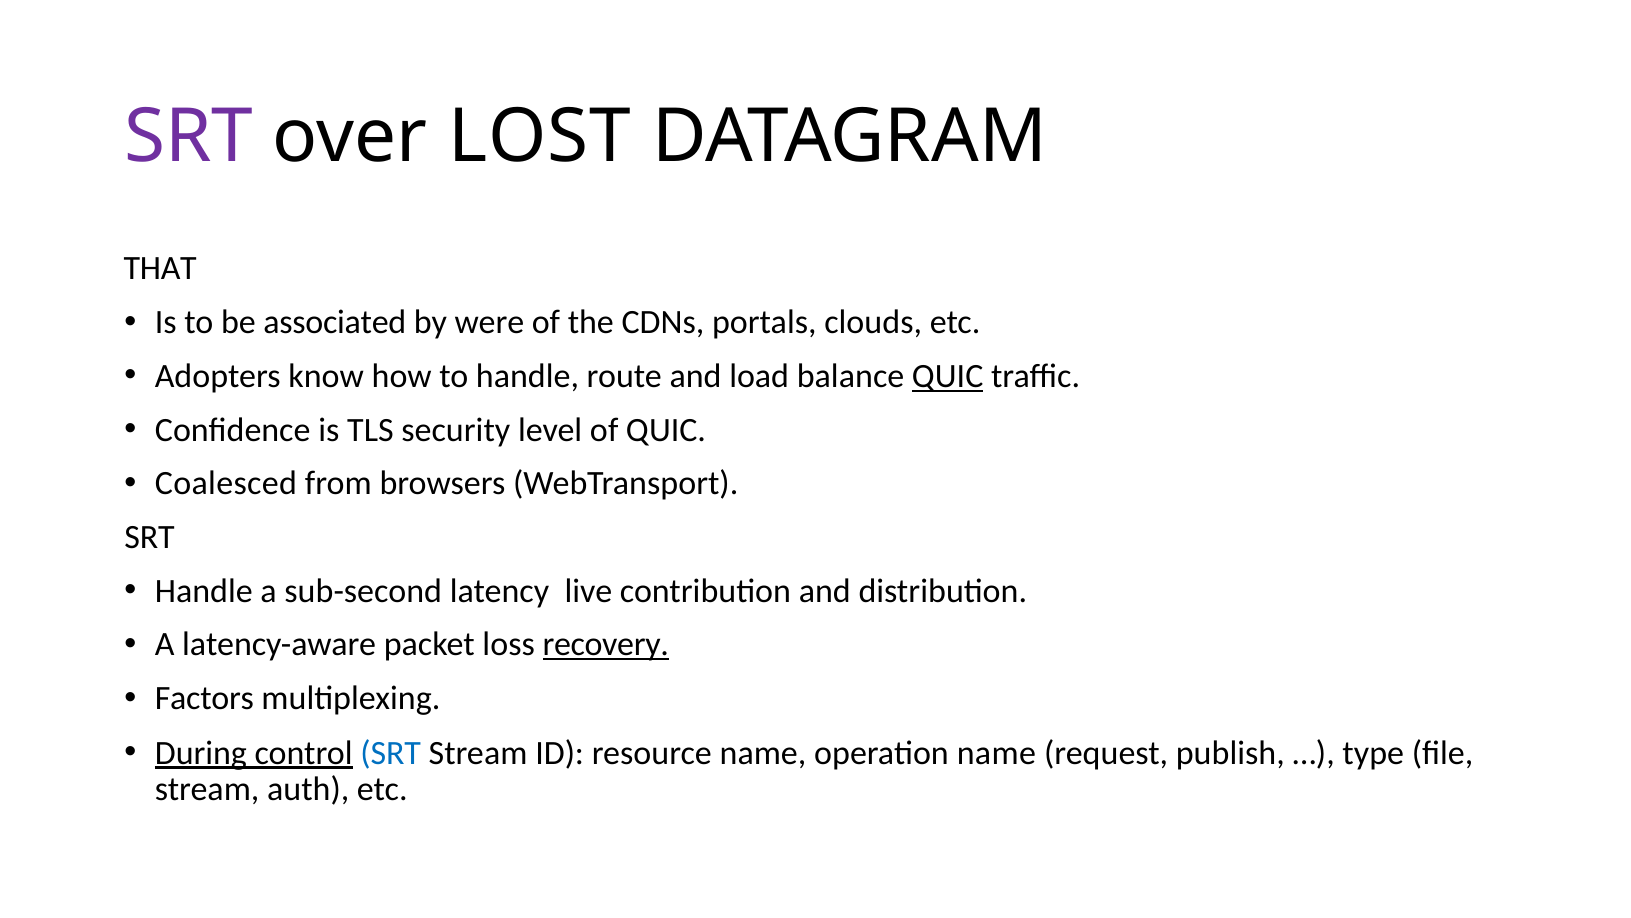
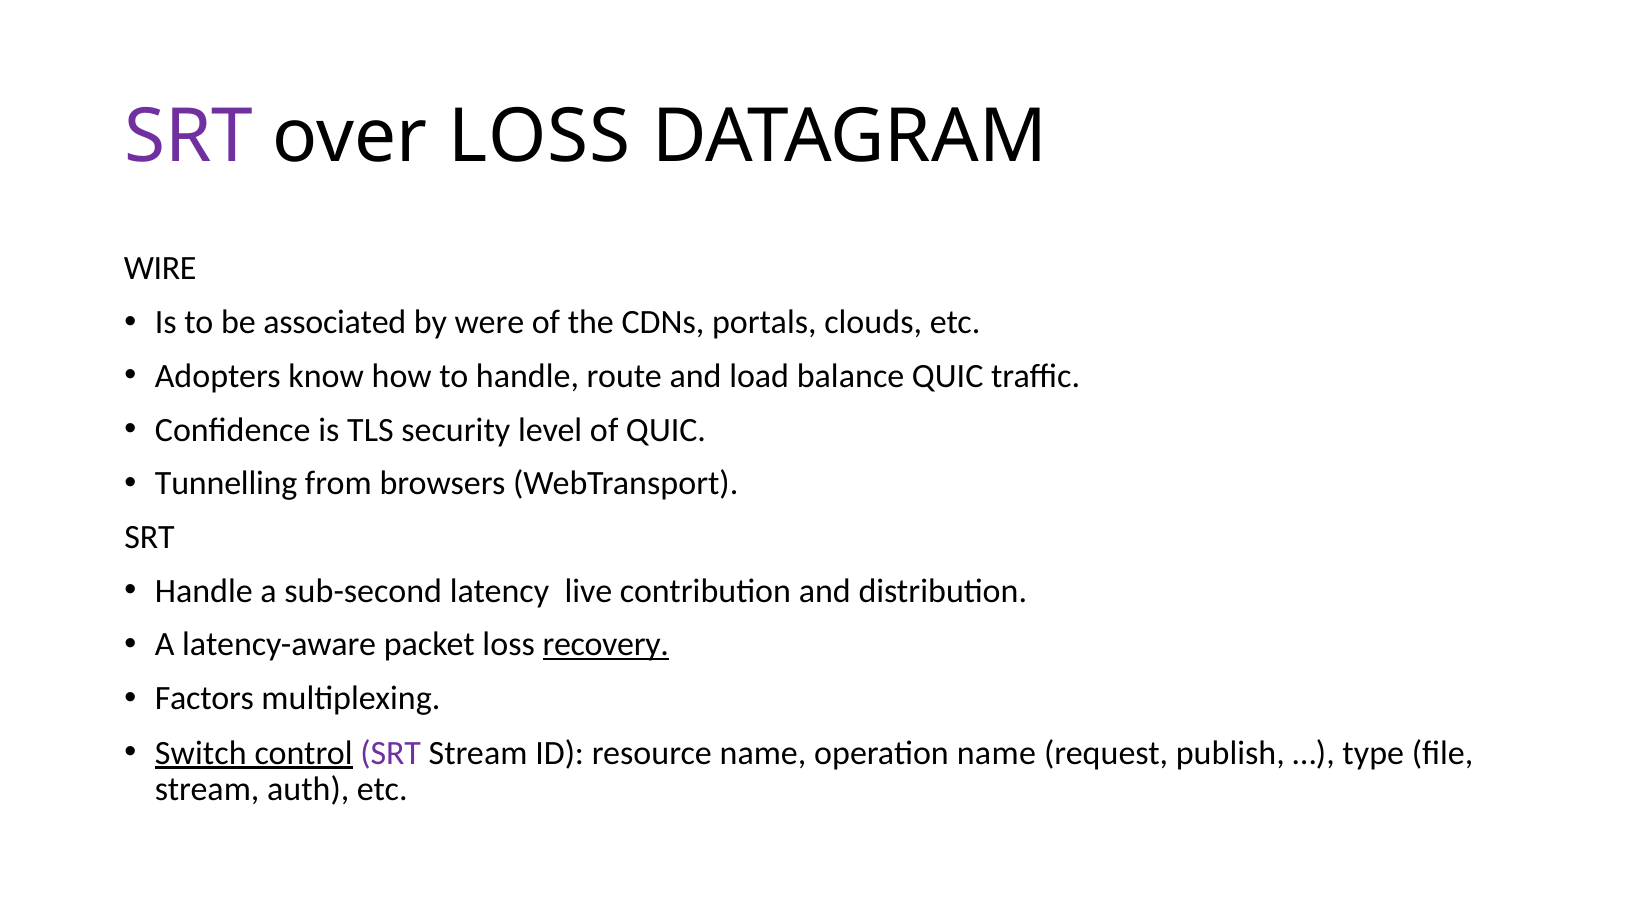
over LOST: LOST -> LOSS (539, 137)
THAT: THAT -> WIRE (160, 268)
QUIC underline: present -> none (948, 376)
Coalesced: Coalesced -> Tunnelling (226, 483)
During: During -> Switch (201, 752)
SRT colour: blue -> purple (391, 752)
